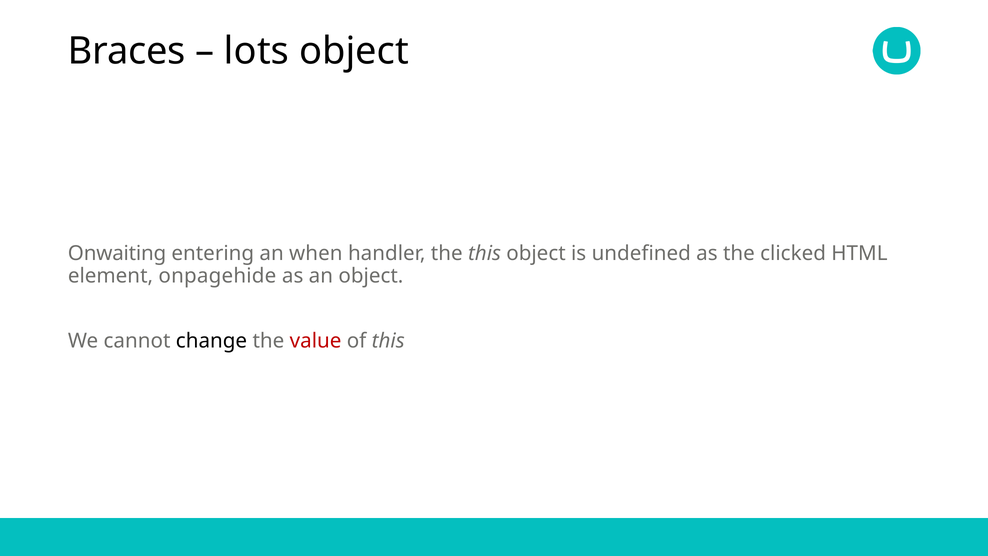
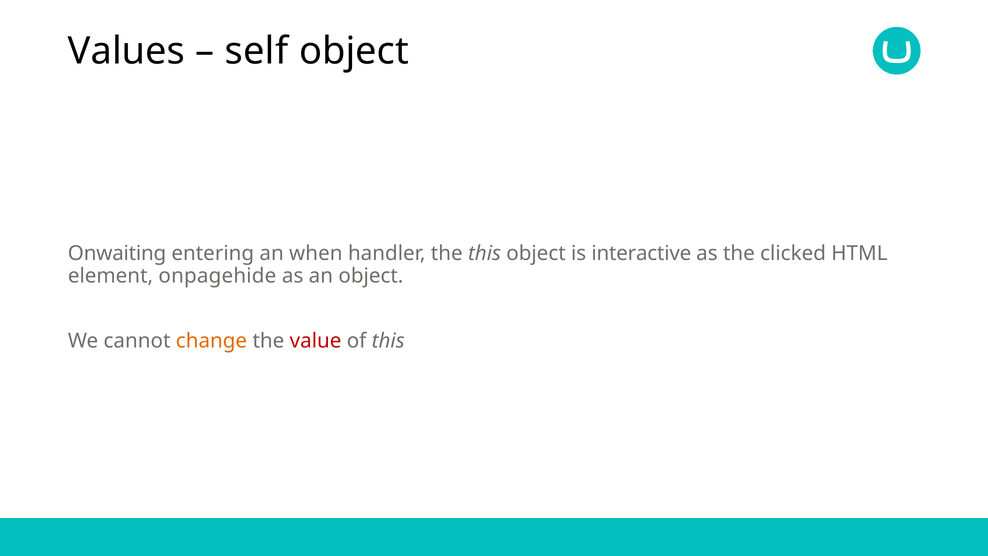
Braces: Braces -> Values (127, 51)
lots: lots -> self (256, 51)
undefined: undefined -> interactive (641, 254)
change colour: black -> orange (211, 341)
